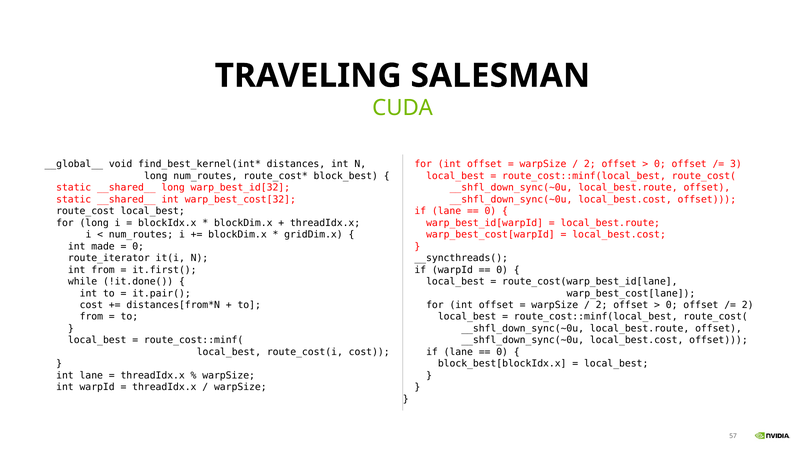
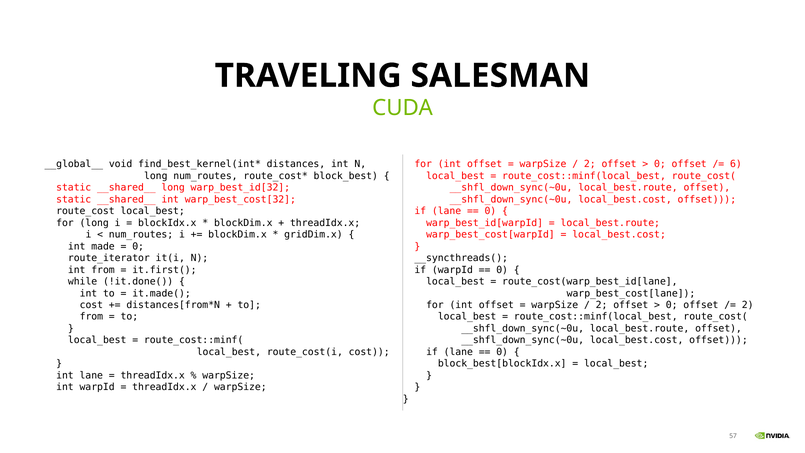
3: 3 -> 6 (736, 164)
it.pair(: it.pair( -> it.made( (162, 293)
